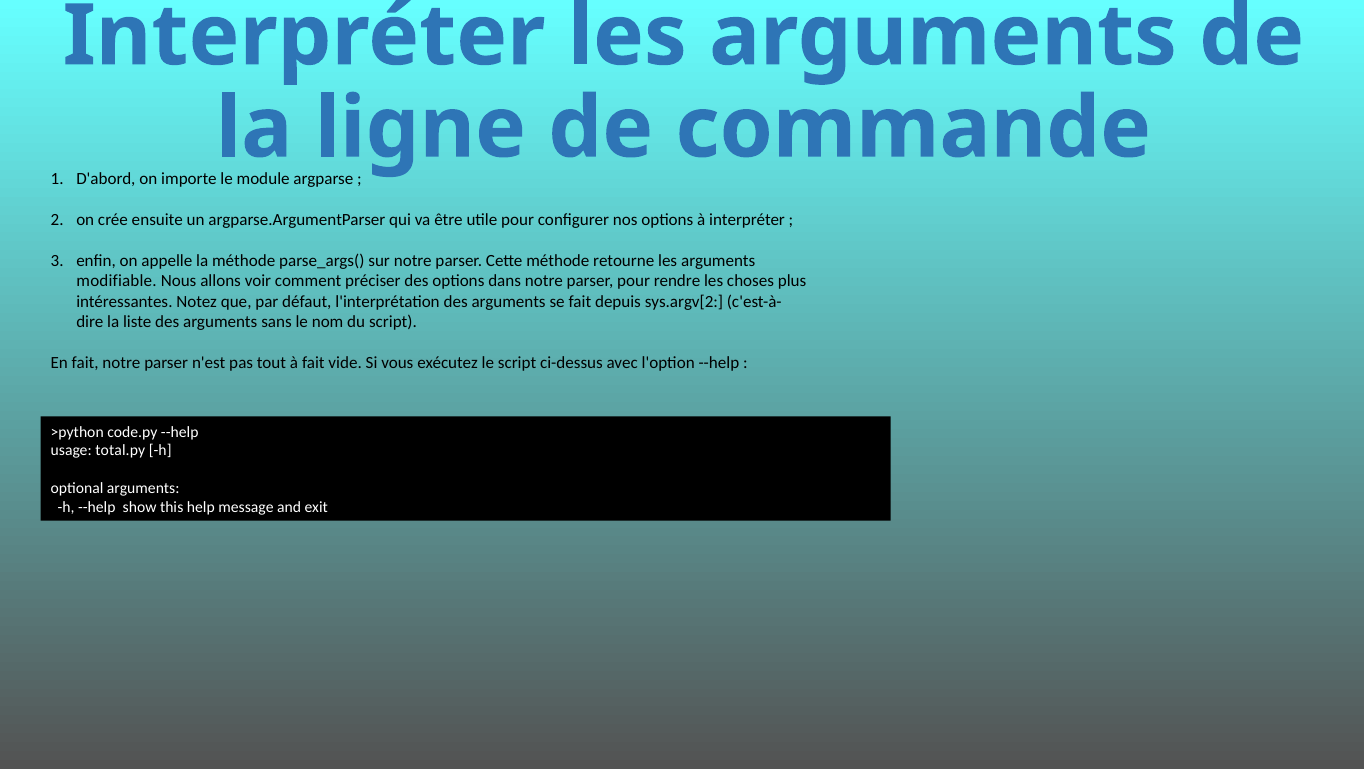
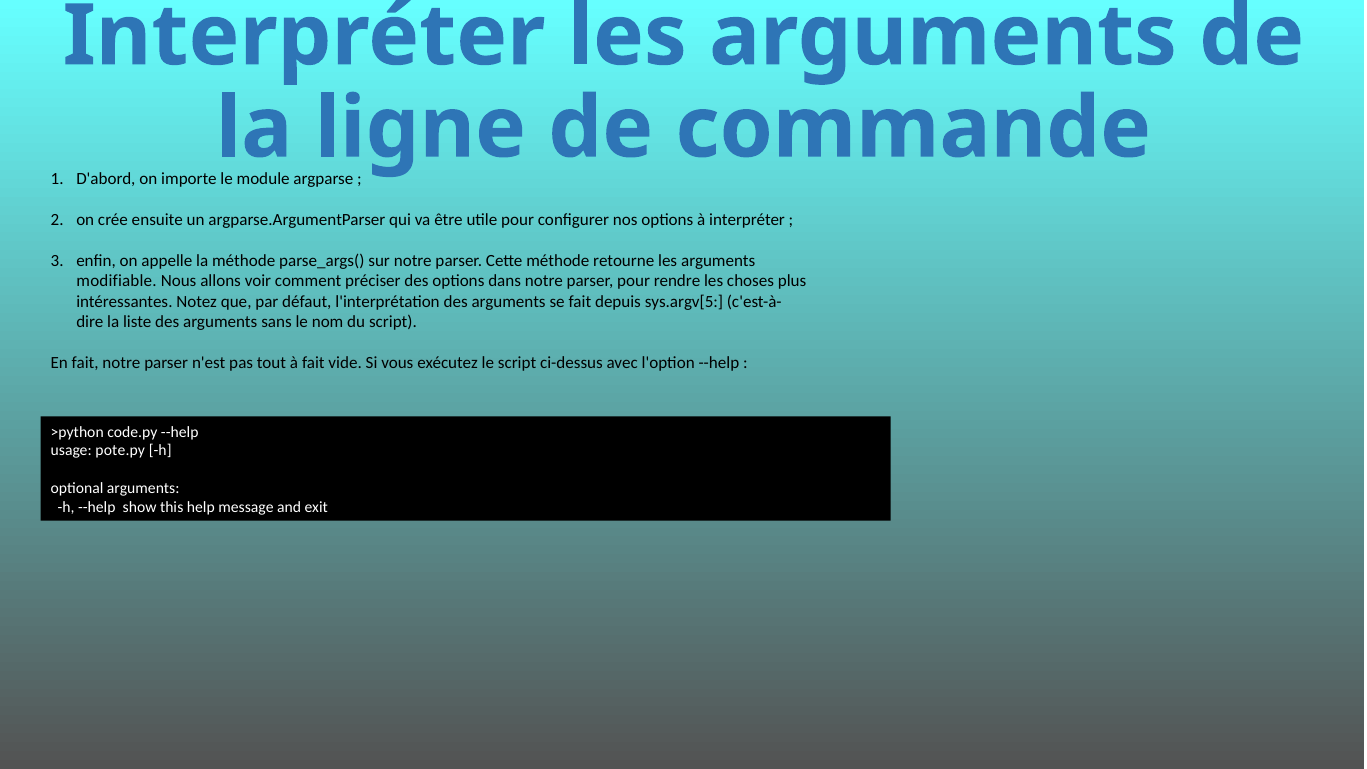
sys.argv[2: sys.argv[2 -> sys.argv[5 (684, 302)
total.py: total.py -> pote.py (120, 451)
